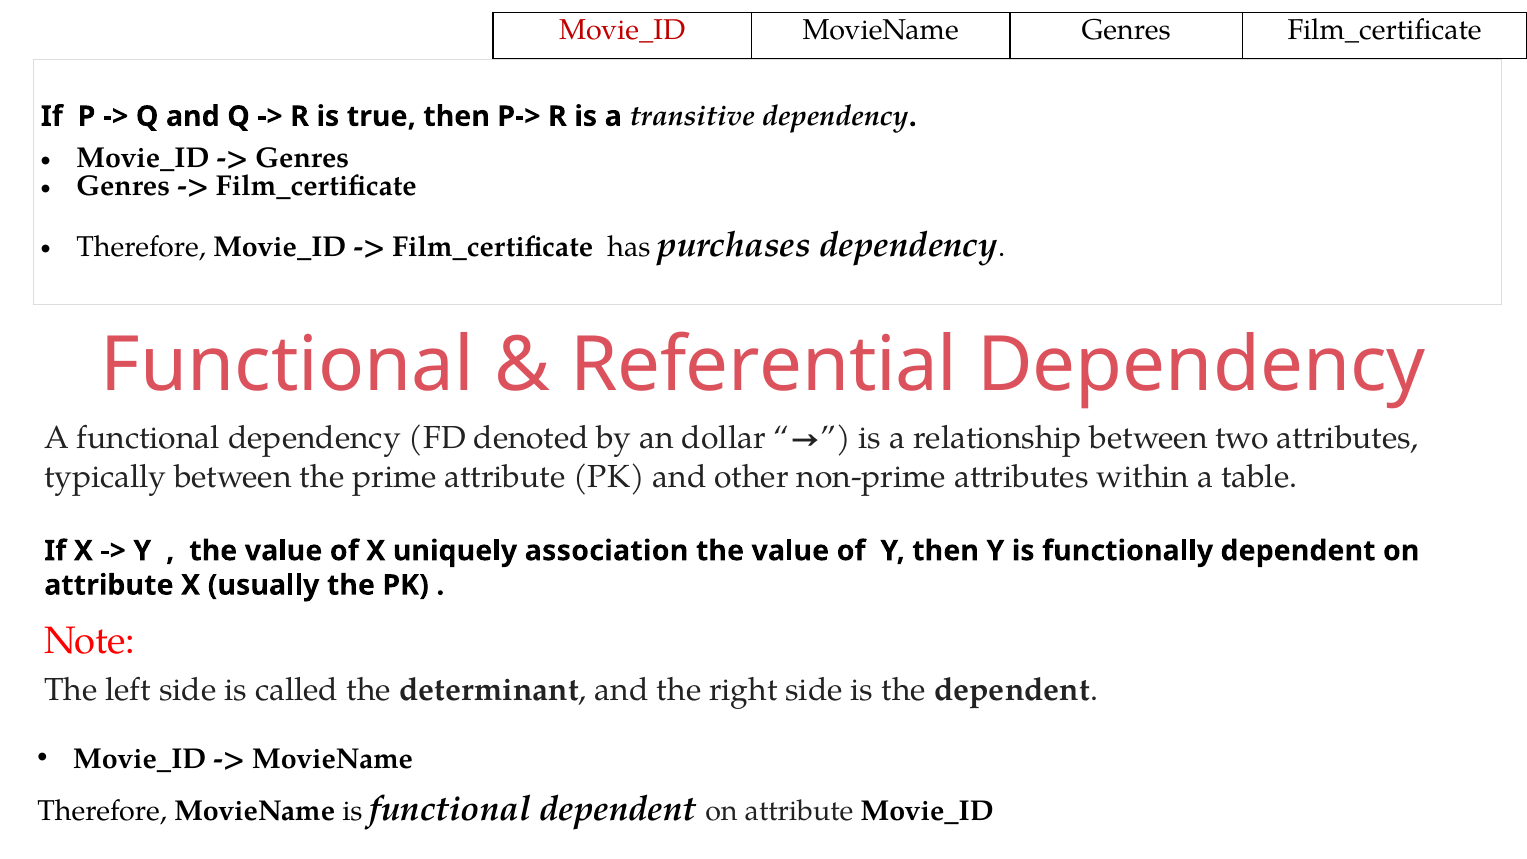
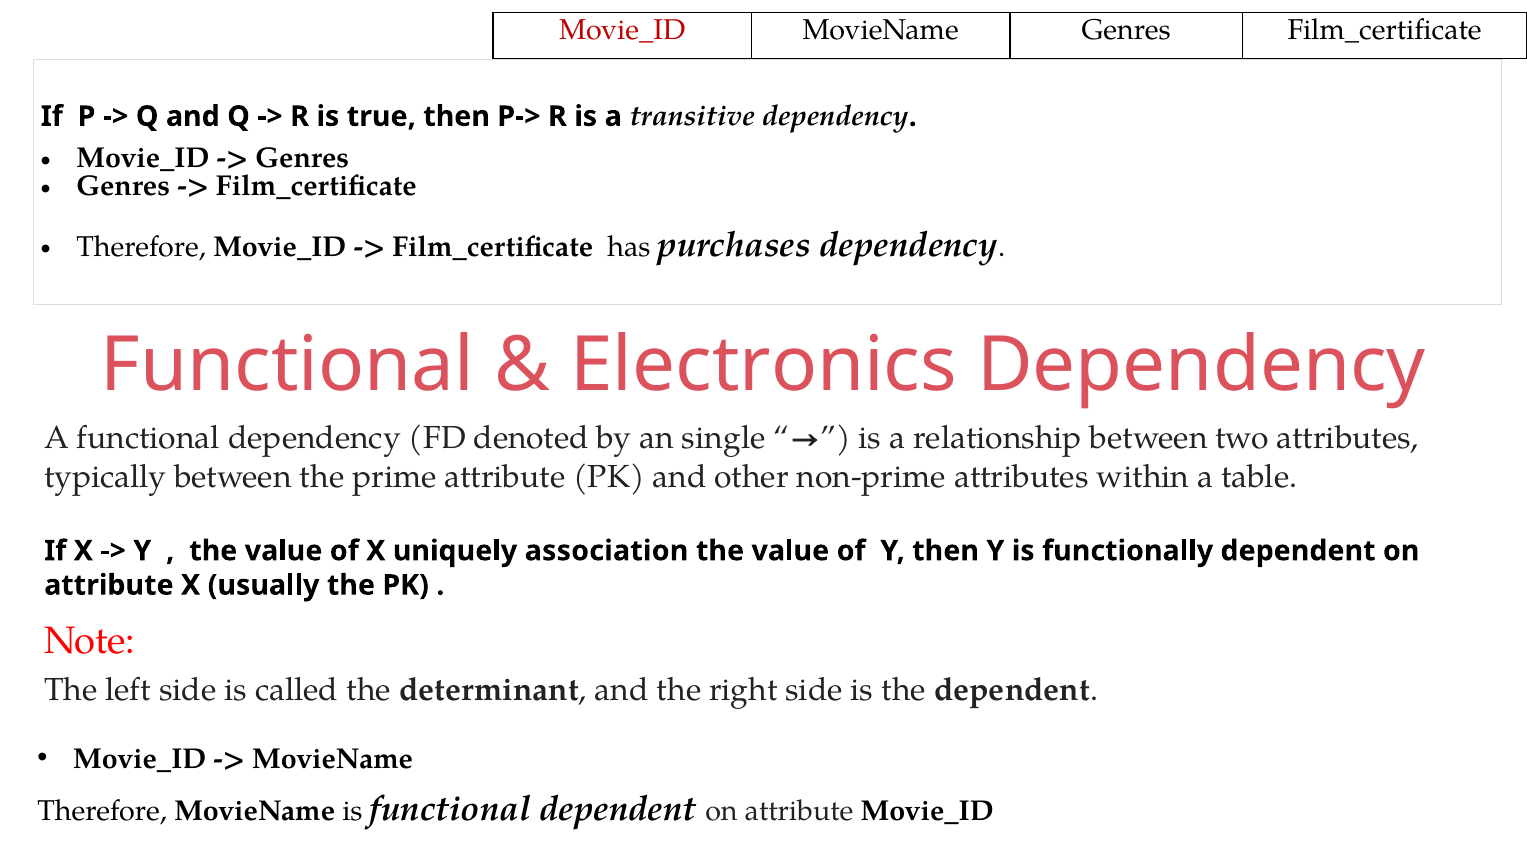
Referential: Referential -> Electronics (764, 365)
dollar: dollar -> single (724, 438)
